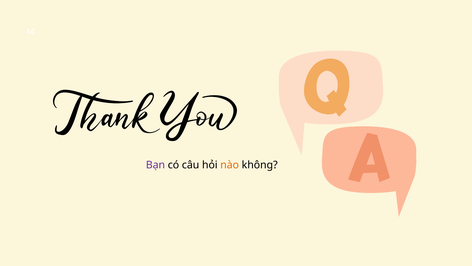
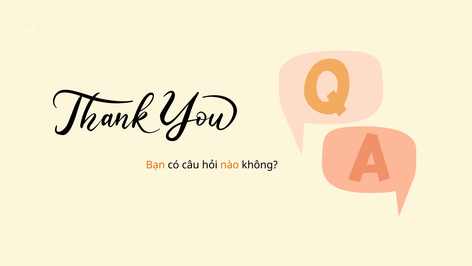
Bạn colour: purple -> orange (155, 165)
